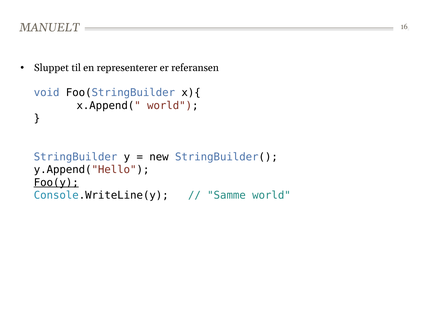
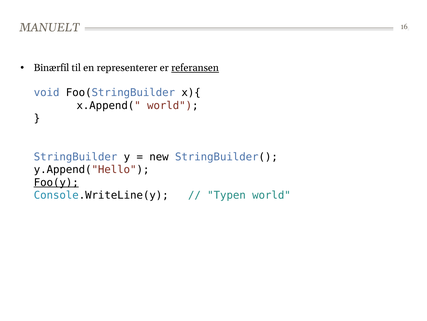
Sluppet: Sluppet -> Binærfil (52, 68)
referansen underline: none -> present (195, 68)
Samme: Samme -> Typen (227, 195)
